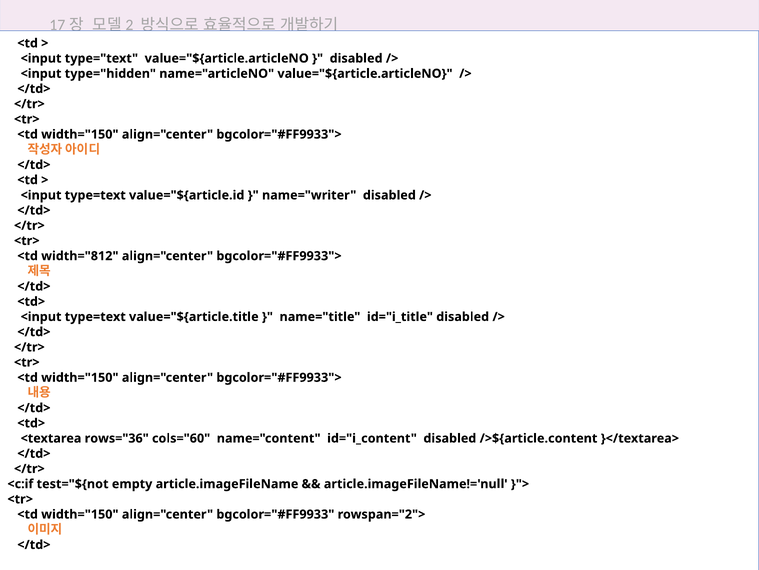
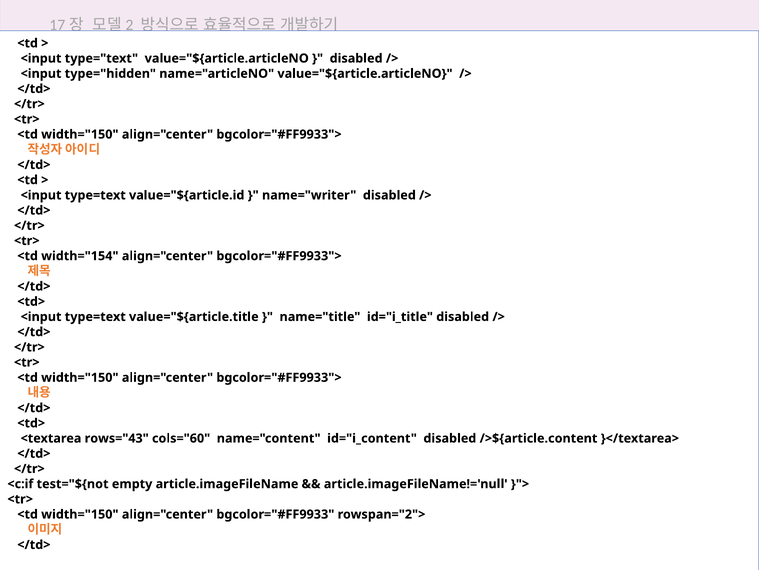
width="812: width="812 -> width="154 (80, 256)
rows="36: rows="36 -> rows="43 (117, 438)
